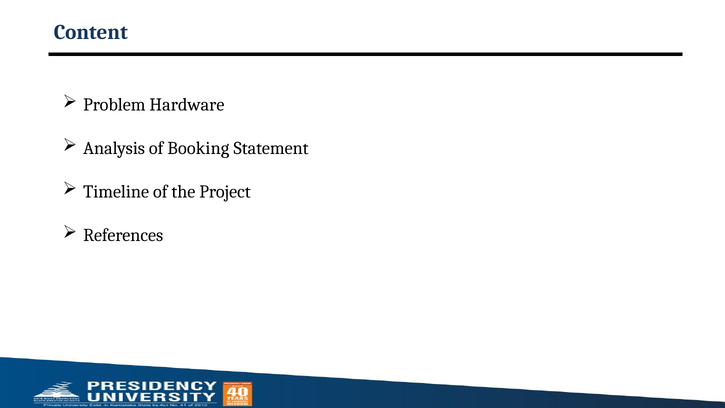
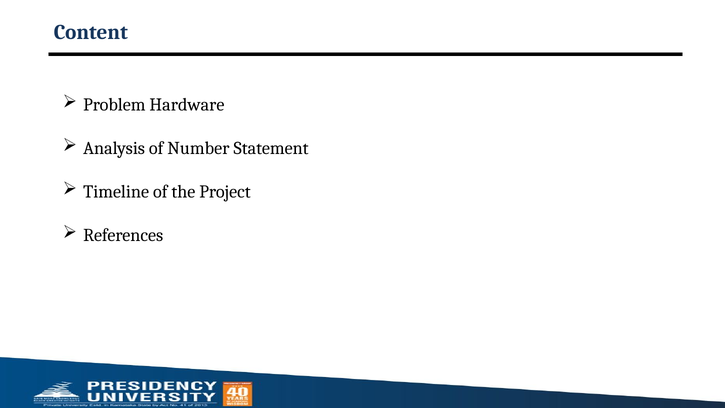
Booking: Booking -> Number (198, 148)
